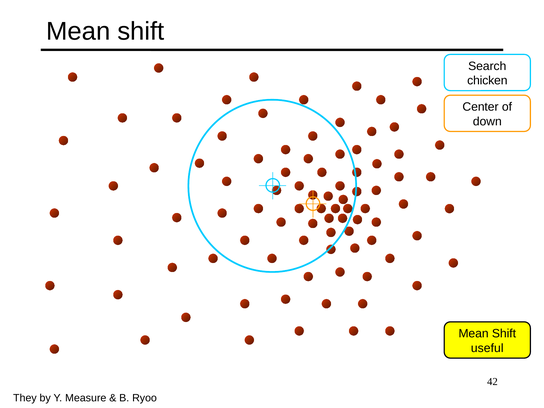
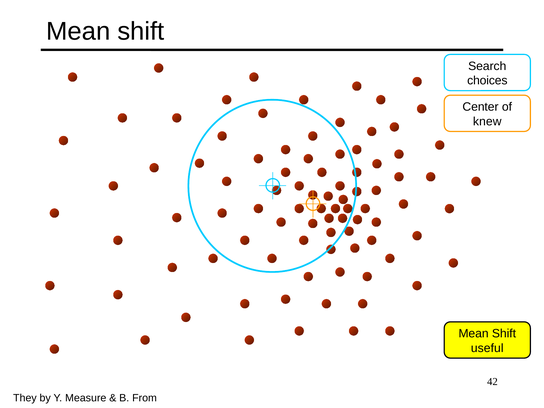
chicken: chicken -> choices (487, 81)
down: down -> knew (487, 121)
Ryoo: Ryoo -> From (145, 398)
